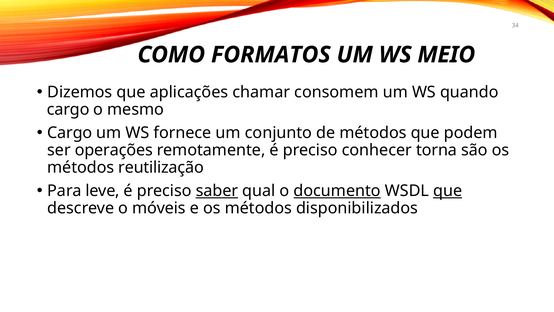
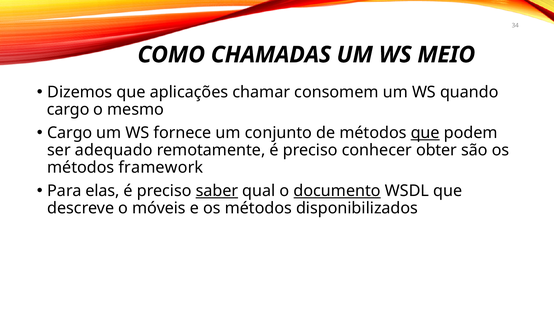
FORMATOS: FORMATOS -> CHAMADAS (271, 55)
que underline: none -> present (425, 133)
operações: operações -> adequado (114, 150)
torna: torna -> obter (437, 150)
reutilização: reutilização -> framework (161, 167)
leve: leve -> elas (103, 191)
que underline: present -> none (448, 191)
